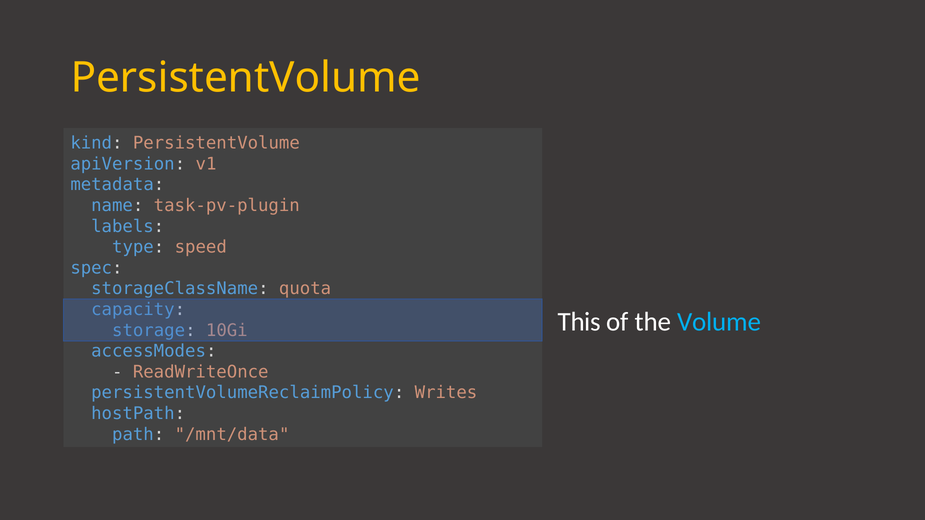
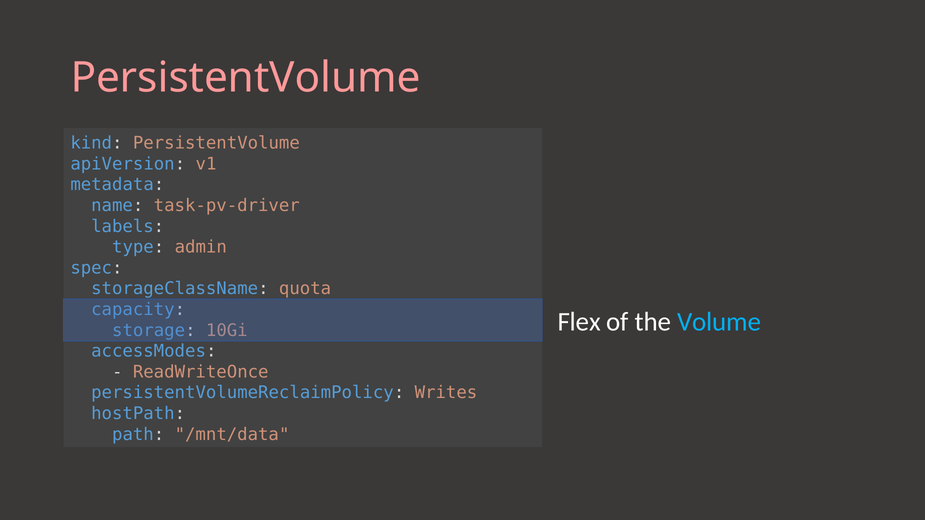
PersistentVolume colour: yellow -> pink (246, 78)
task-pv-plugin: task-pv-plugin -> task-pv-driver (227, 206)
speed: speed -> admin (201, 247)
This: This -> Flex (579, 322)
